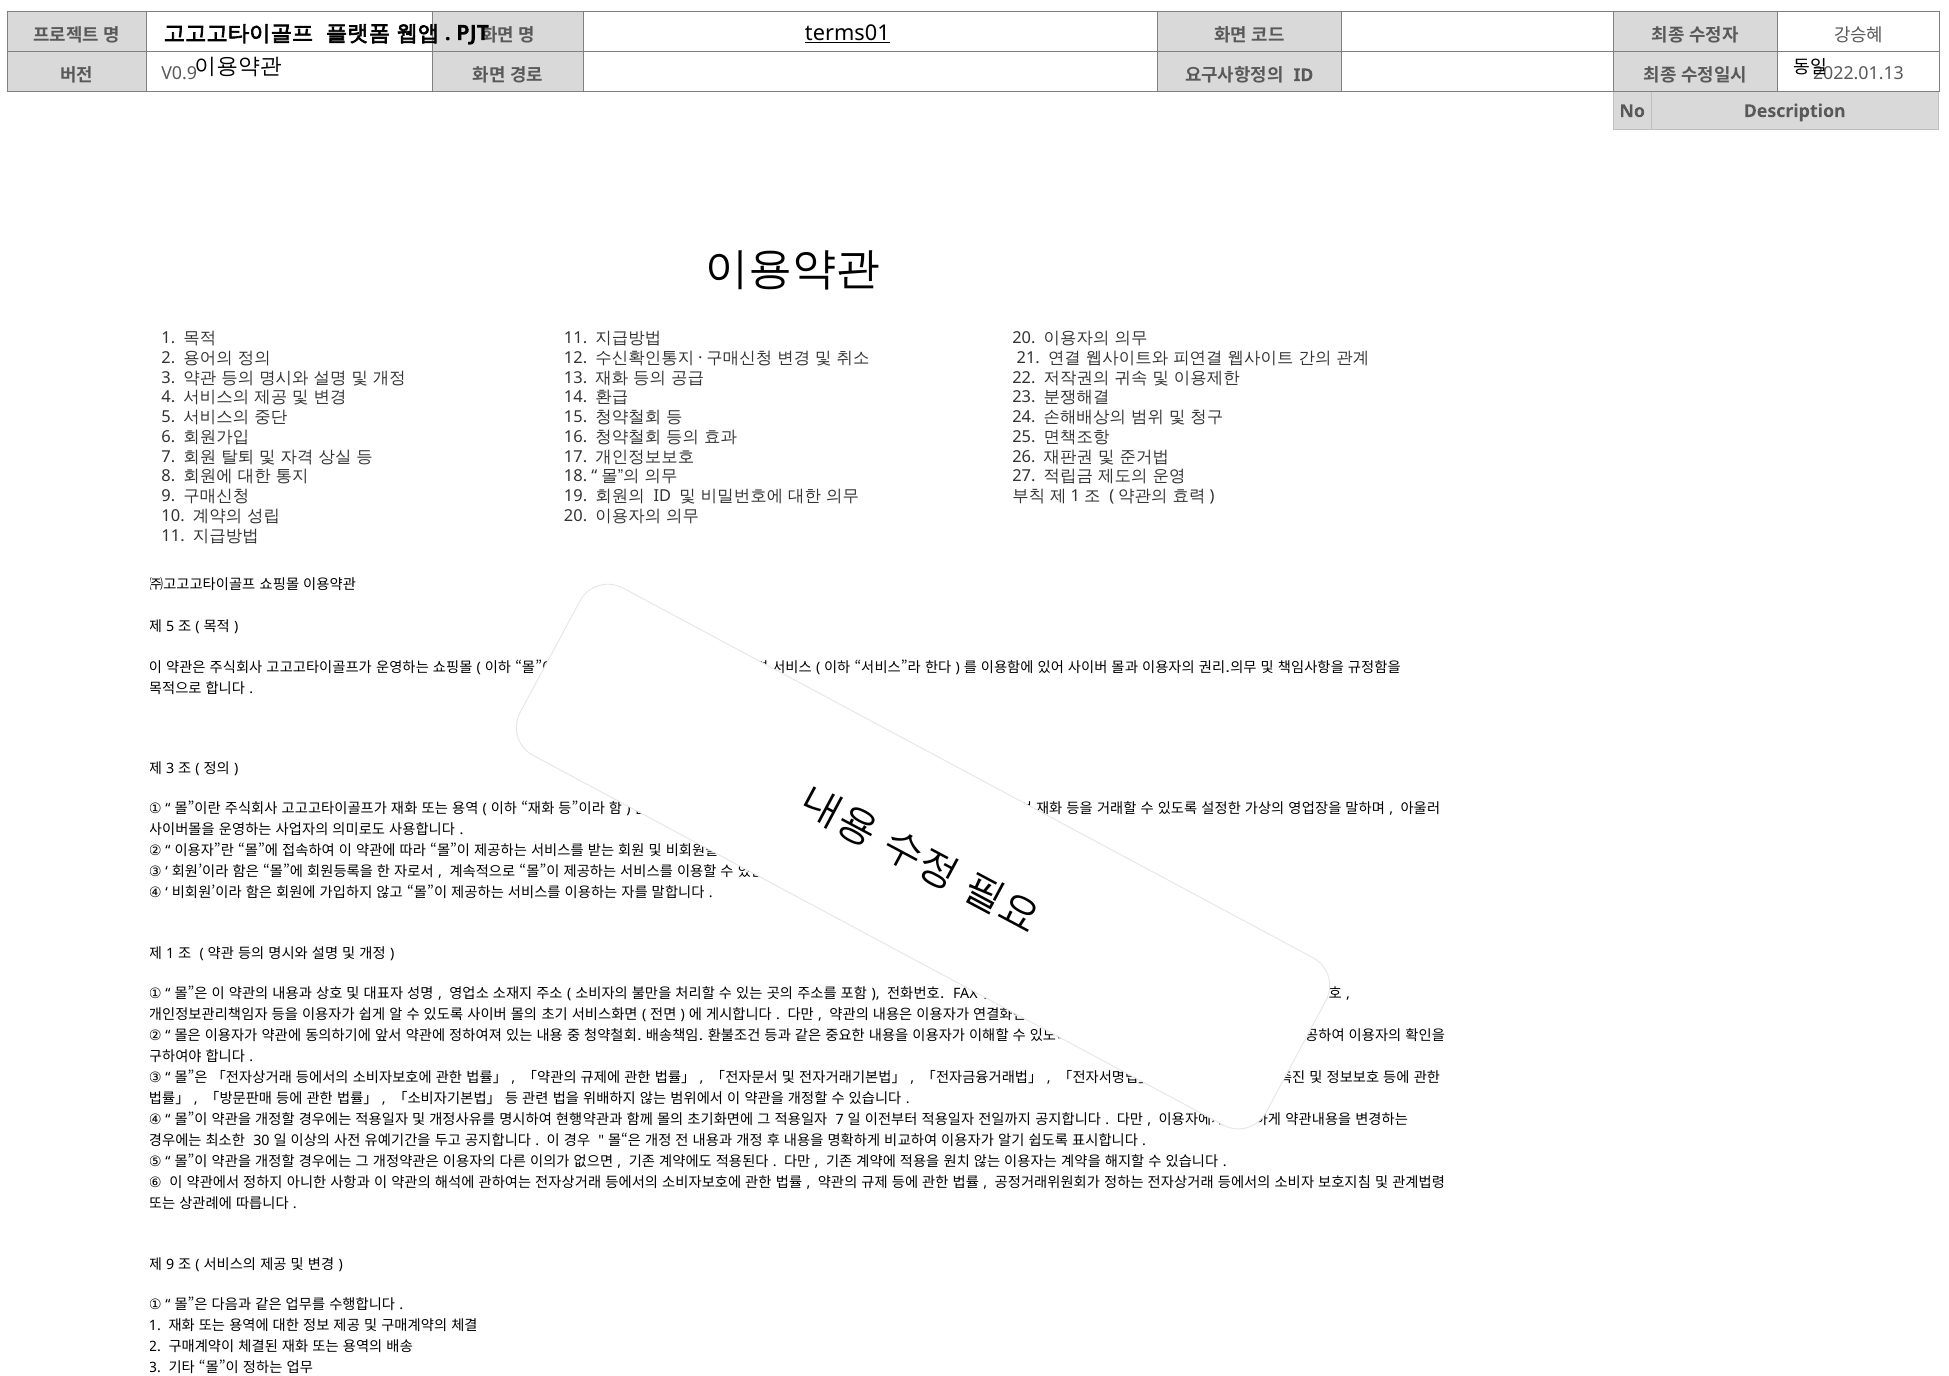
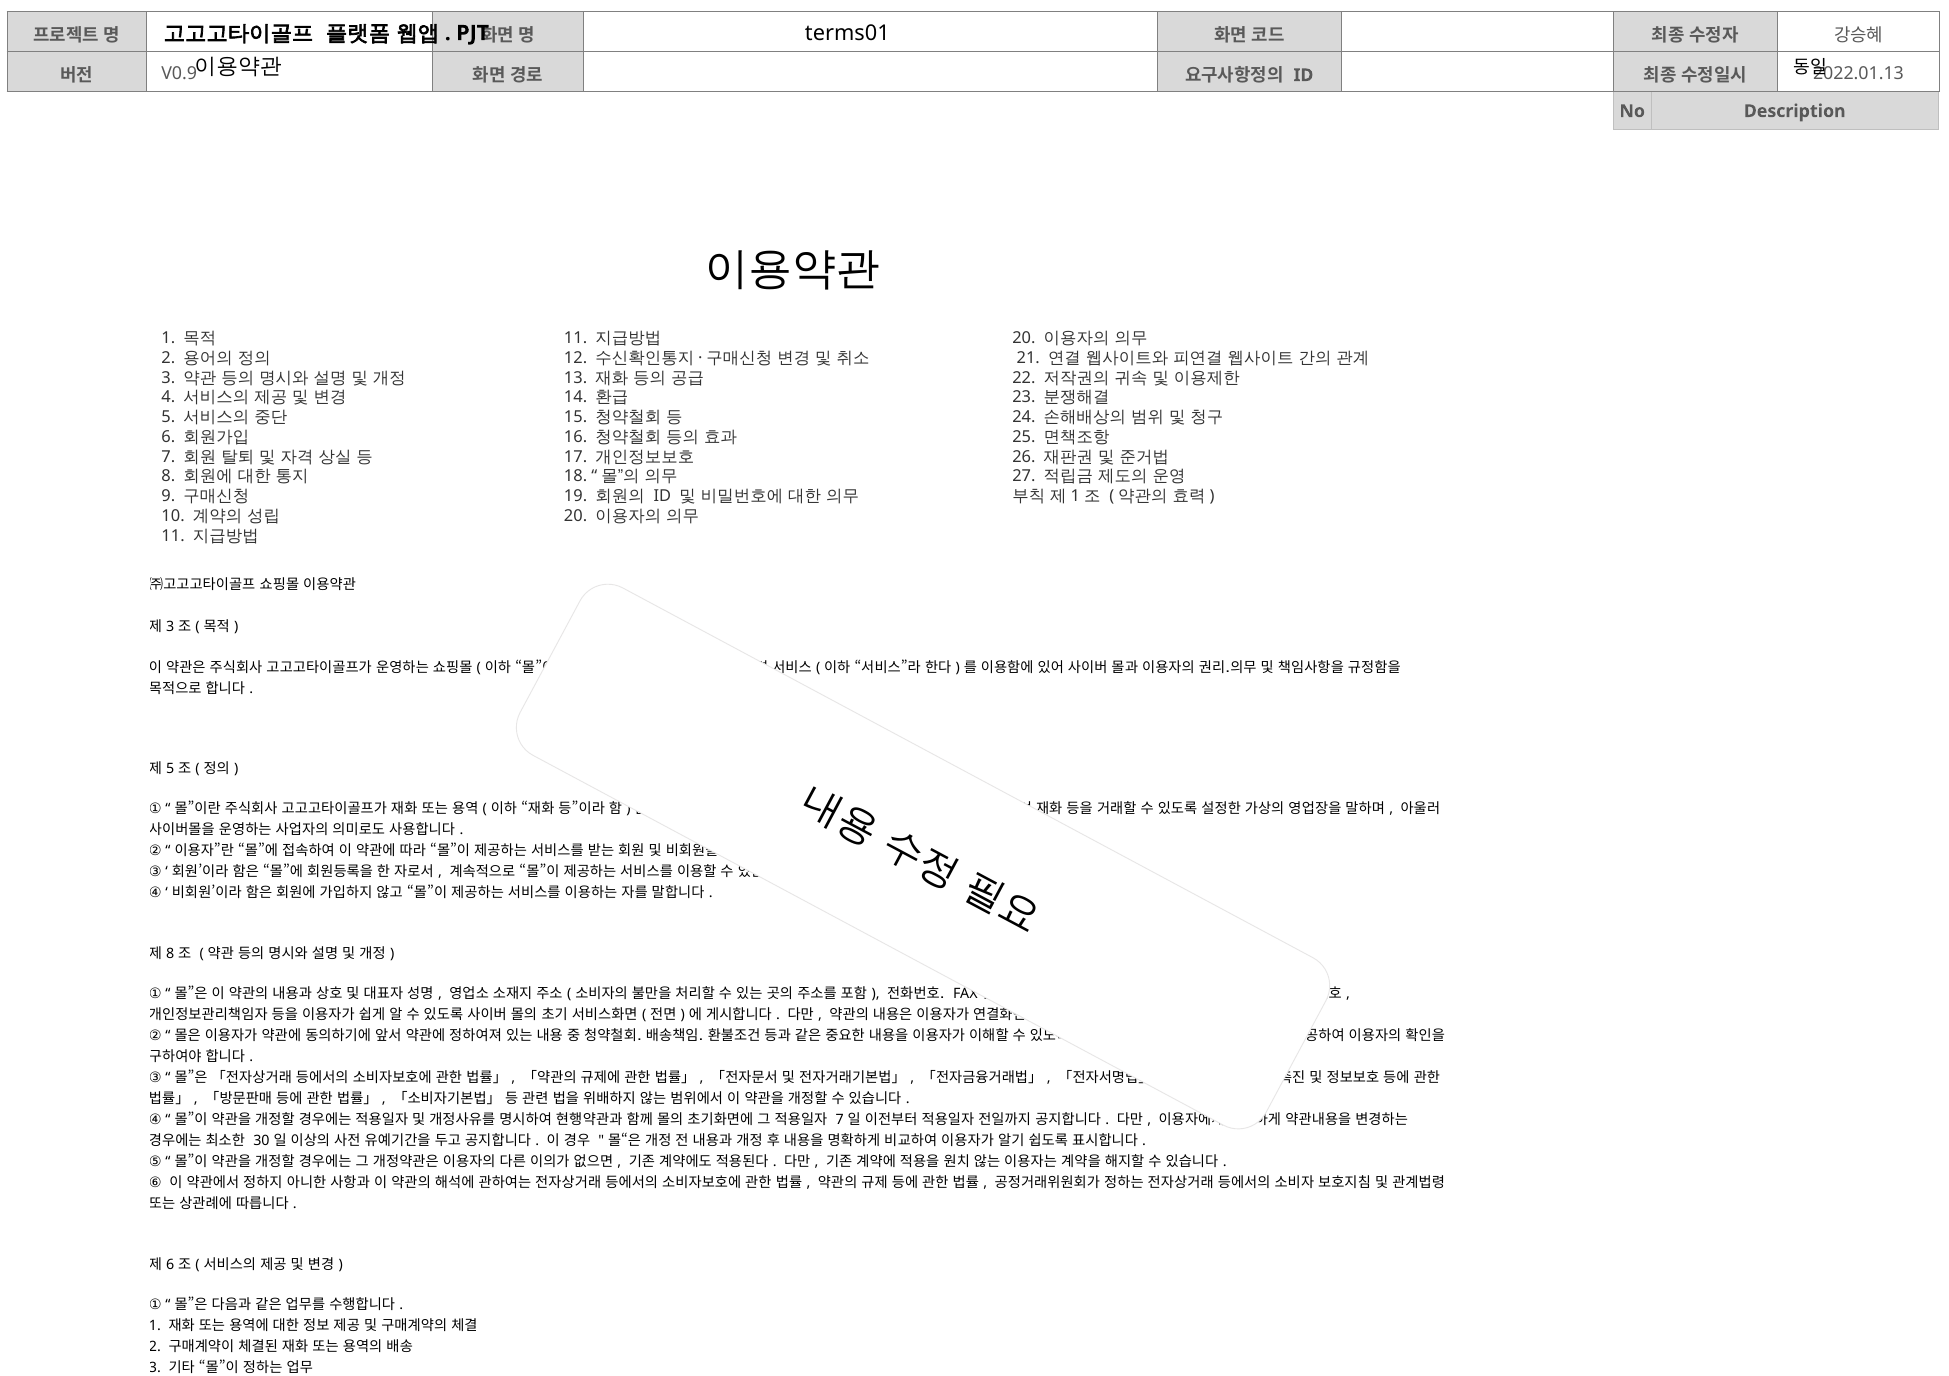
terms01 underline: present -> none (847, 33)
5: 5 -> 3 (170, 627)
3: 3 -> 5 (170, 769)
1: 1 -> 8 (170, 954)
9: 9 -> 6 (170, 1265)
